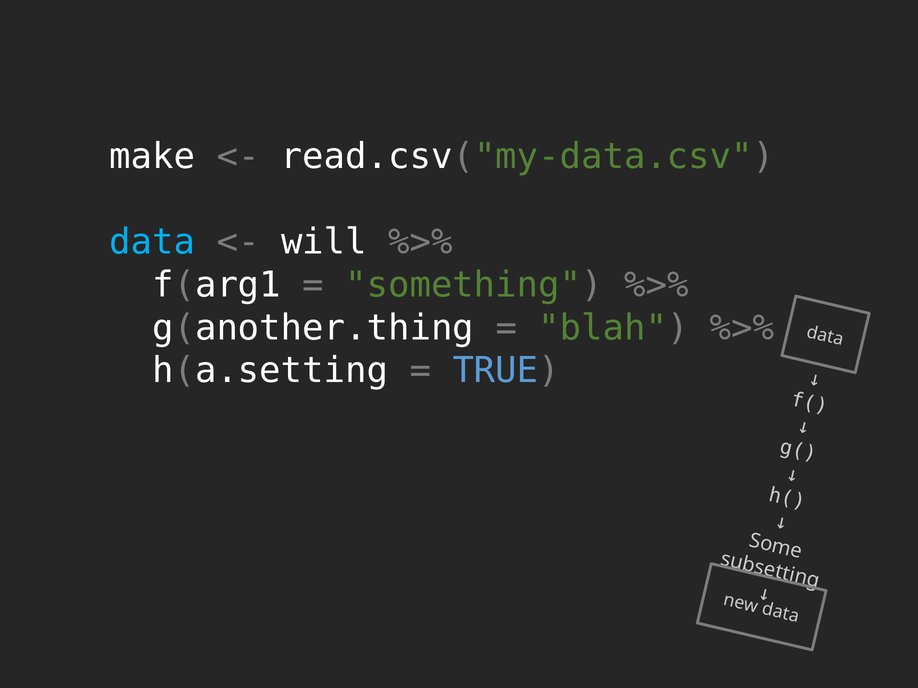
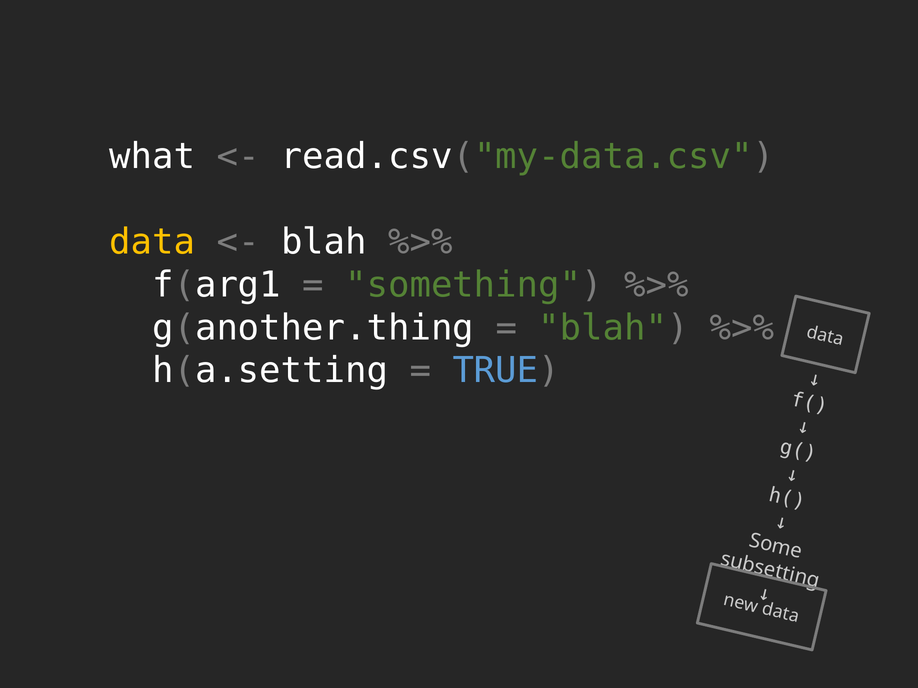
make: make -> what (152, 157)
data colour: light blue -> yellow (152, 242)
will: will -> blah (324, 242)
